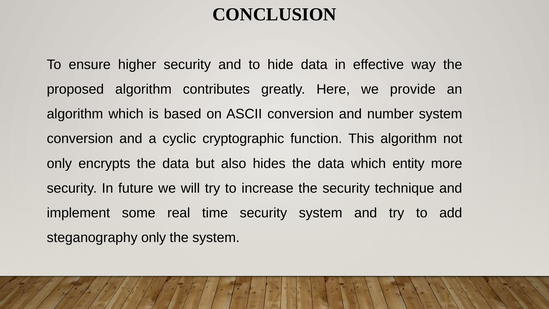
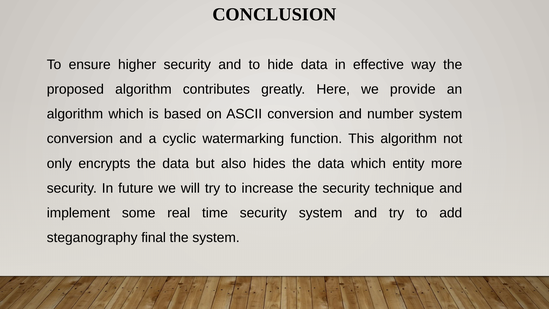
cryptographic: cryptographic -> watermarking (243, 139)
steganography only: only -> final (154, 238)
